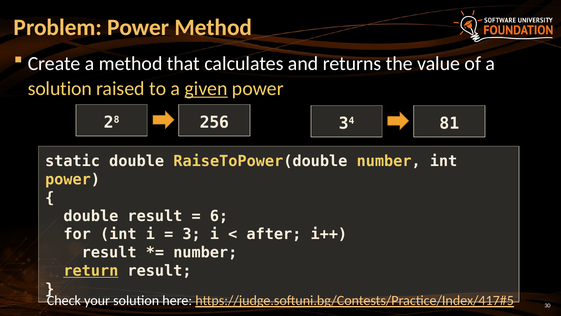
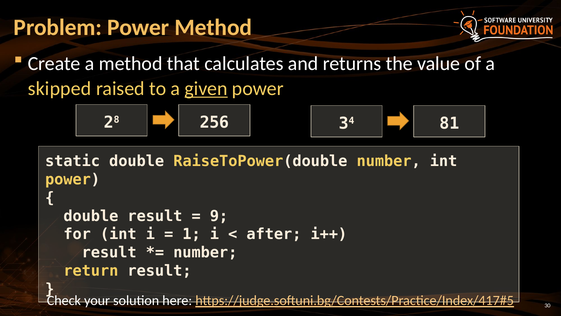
solution: solution -> skipped (60, 89)
6: 6 -> 9 (219, 216)
3: 3 -> 1 (192, 234)
return underline: present -> none (91, 270)
